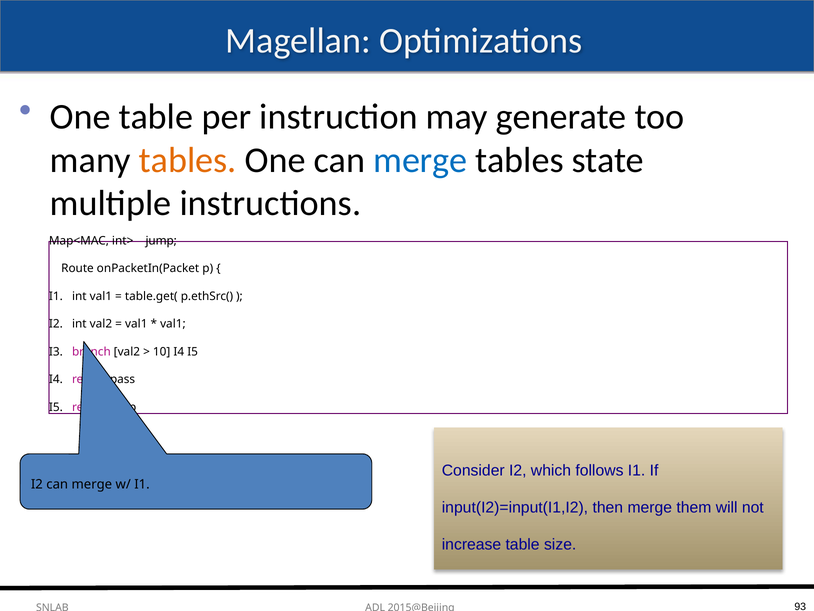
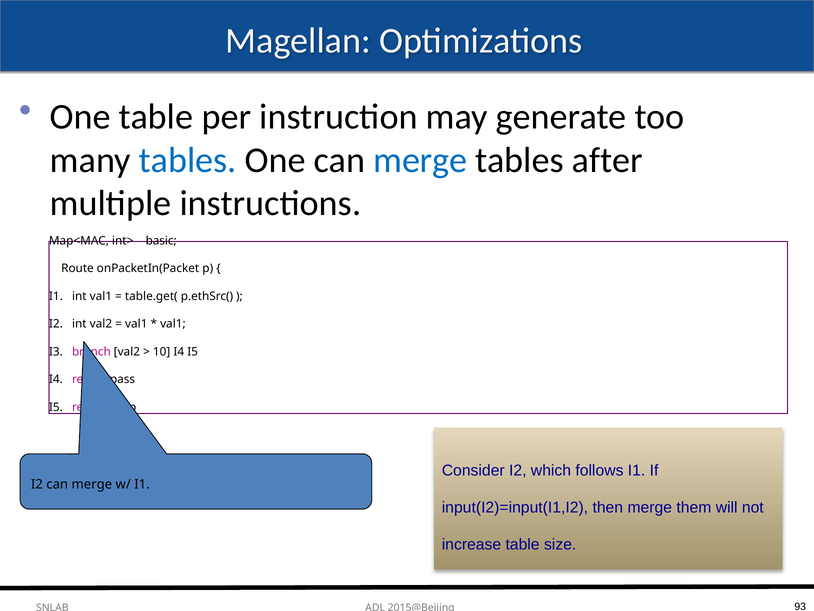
tables colour: orange -> blue (188, 160)
state: state -> after (607, 160)
jump: jump -> basic (161, 241)
